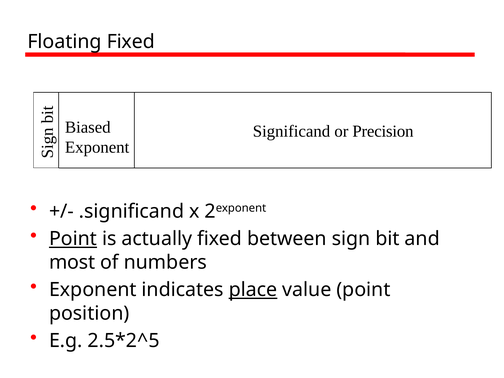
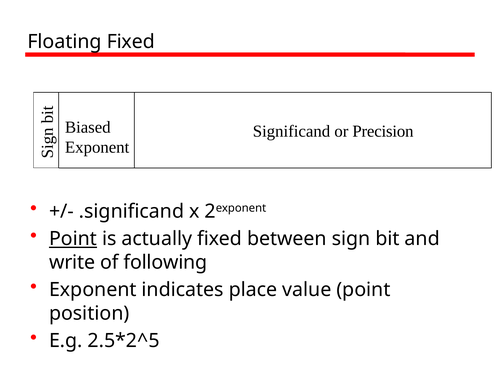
most: most -> write (72, 262)
numbers: numbers -> following (165, 262)
place underline: present -> none (253, 290)
